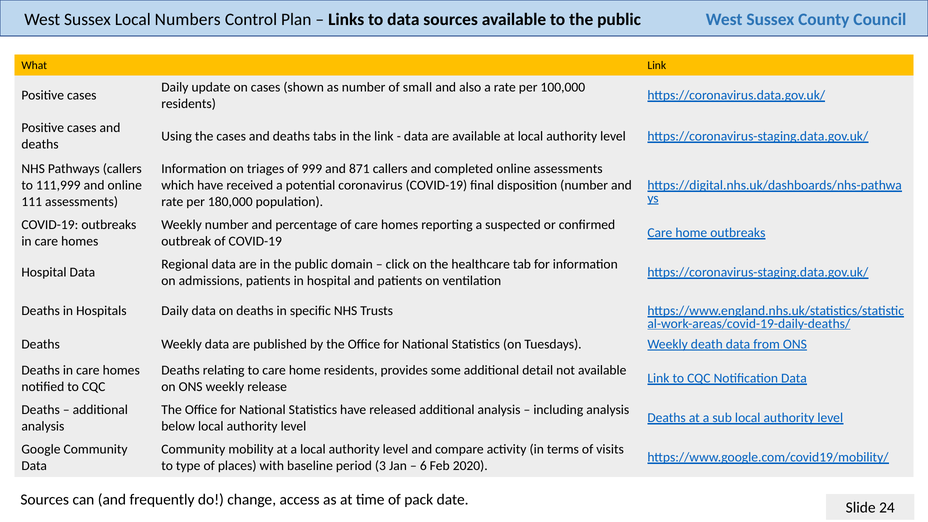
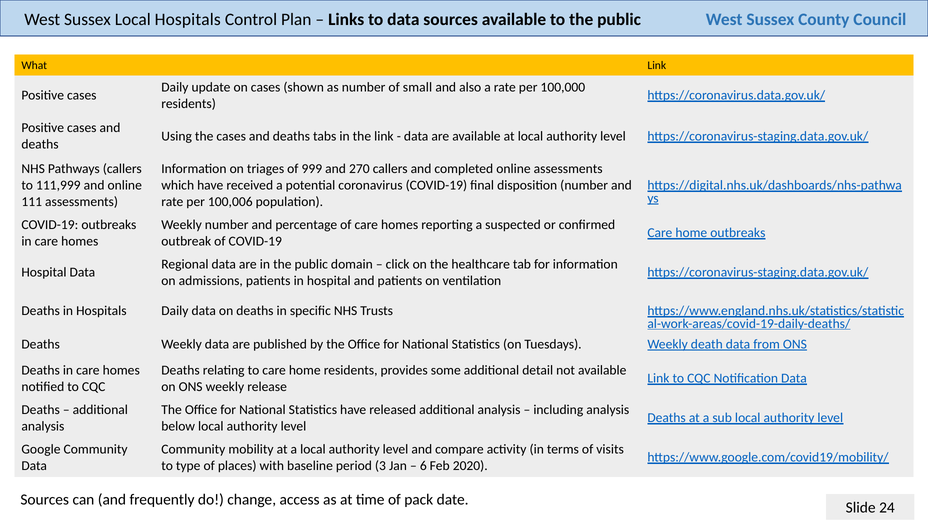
Local Numbers: Numbers -> Hospitals (188, 20)
871: 871 -> 270 (359, 169)
180,000: 180,000 -> 100,006 (230, 202)
